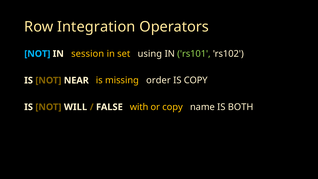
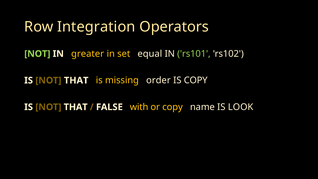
NOT colour: light blue -> light green (37, 54)
session: session -> greater (88, 54)
using: using -> equal (150, 54)
NEAR: NEAR -> THAT (76, 80)
WILL: WILL -> THAT (76, 107)
BOTH: BOTH -> LOOK (241, 107)
